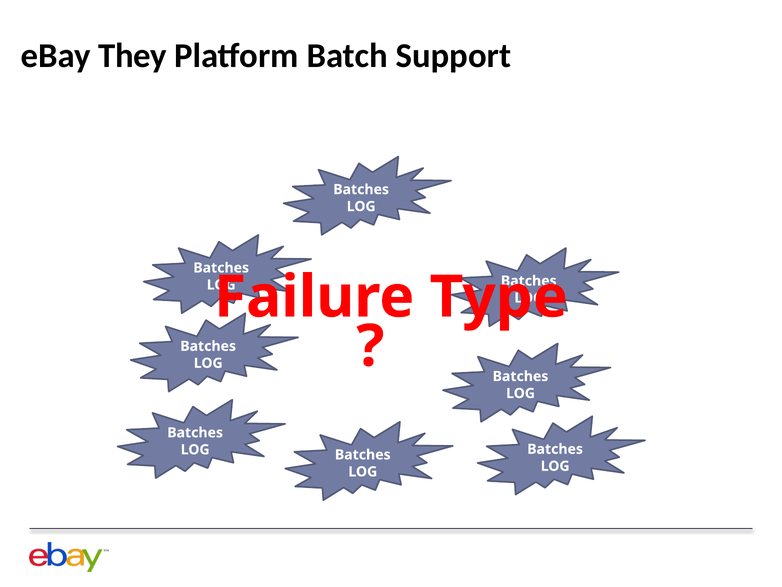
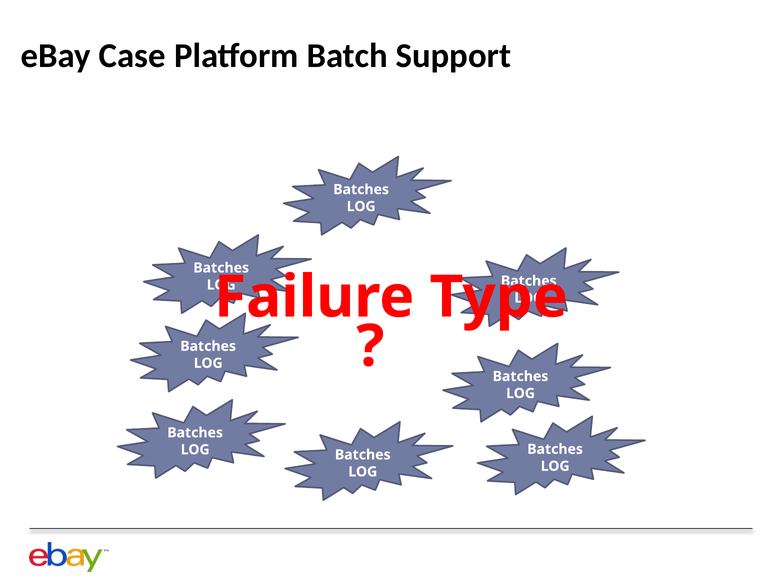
They: They -> Case (132, 56)
